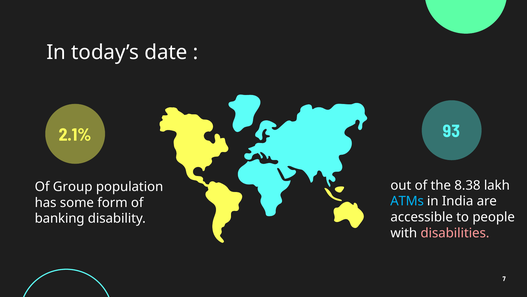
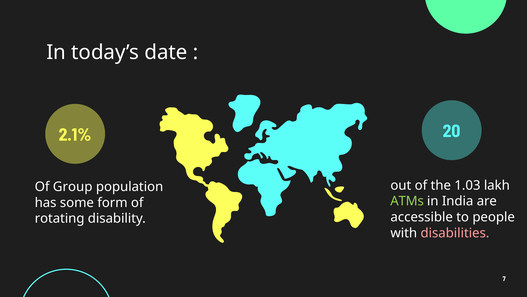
93: 93 -> 20 (452, 131)
8.38: 8.38 -> 1.03 (467, 185)
ATMs colour: light blue -> light green (407, 201)
banking: banking -> rotating (60, 218)
